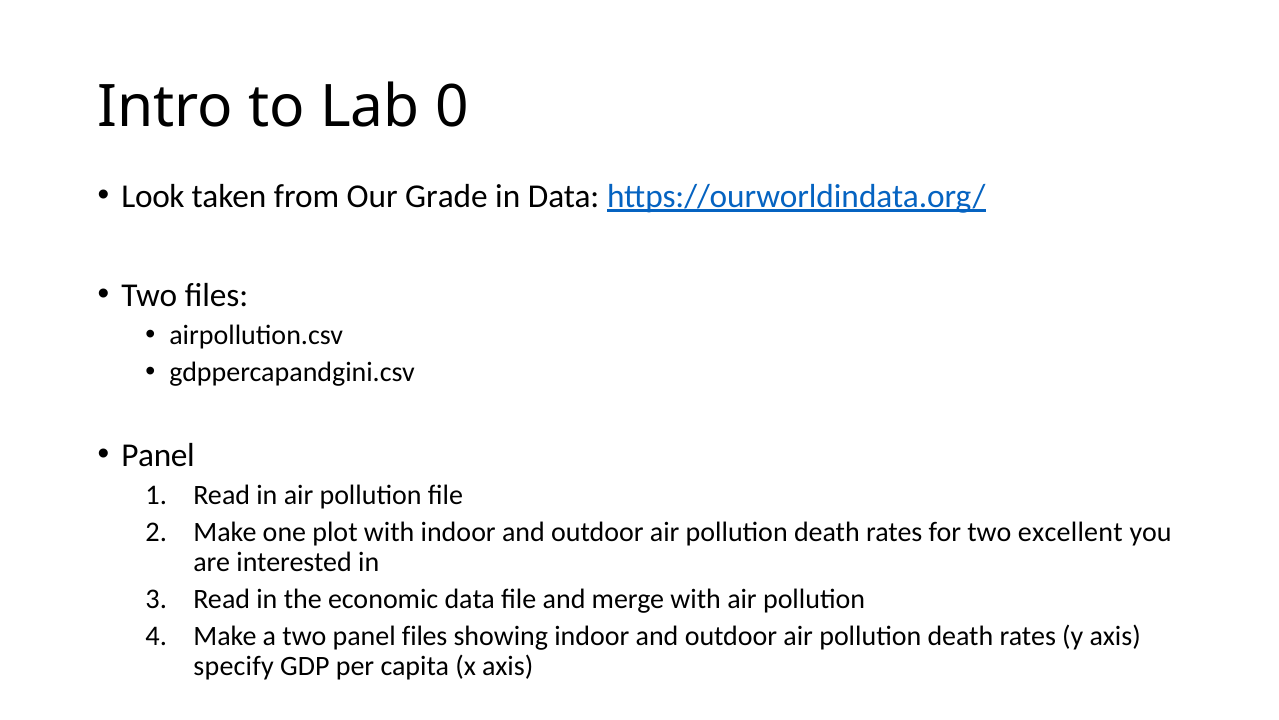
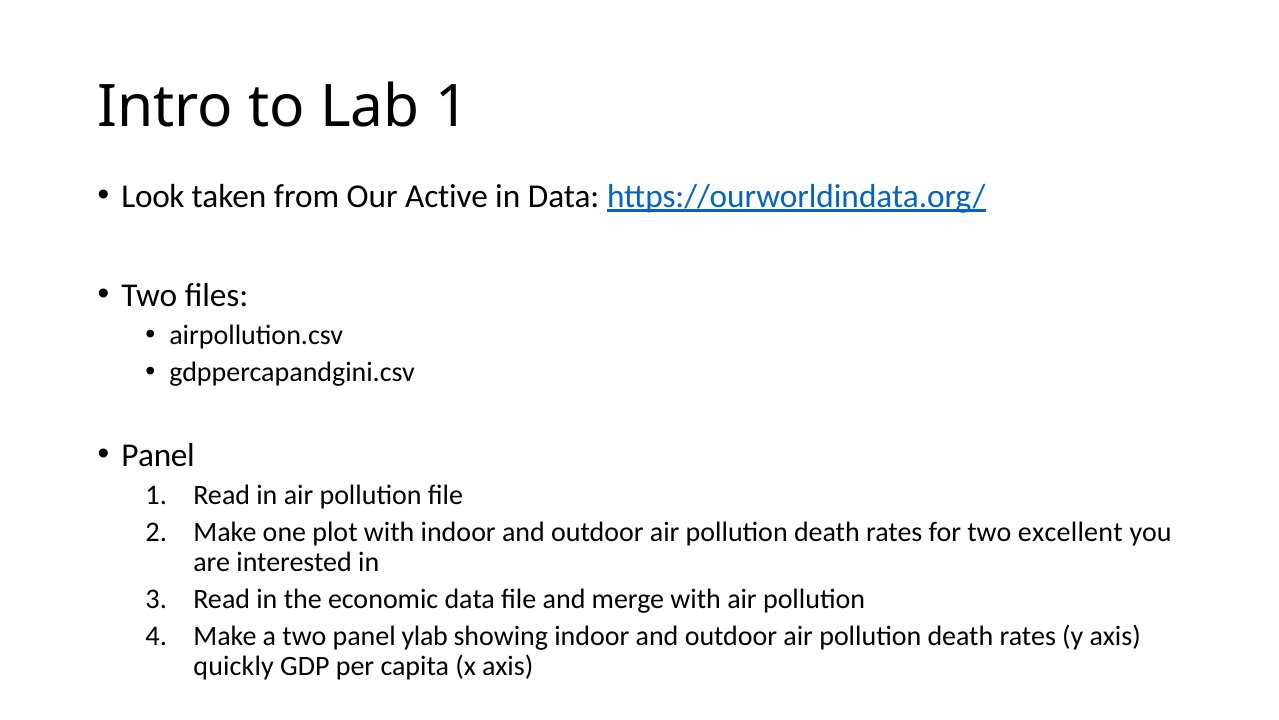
Lab 0: 0 -> 1 (452, 107)
Grade: Grade -> Active (447, 196)
panel files: files -> ylab (425, 635)
specify: specify -> quickly (234, 666)
